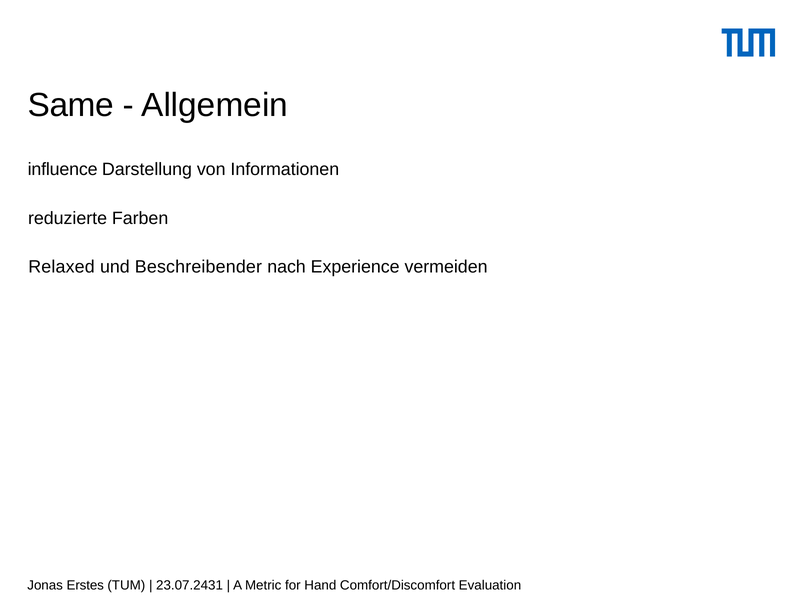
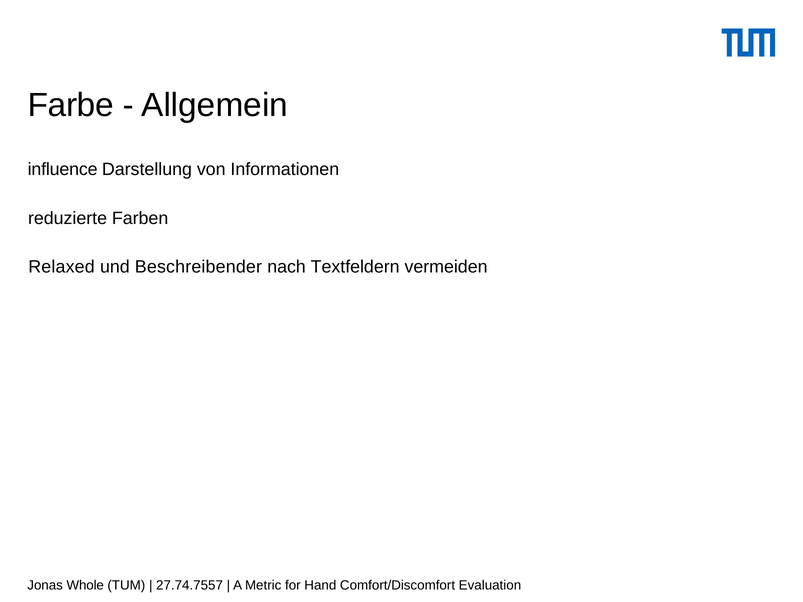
Same: Same -> Farbe (71, 105)
Experience: Experience -> Textfeldern (355, 267)
Erstes: Erstes -> Whole (85, 585)
23.07.2431: 23.07.2431 -> 27.74.7557 (190, 585)
